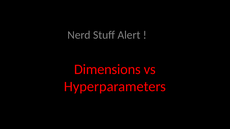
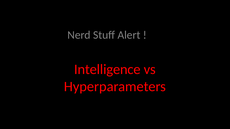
Dimensions: Dimensions -> Intelligence (107, 69)
